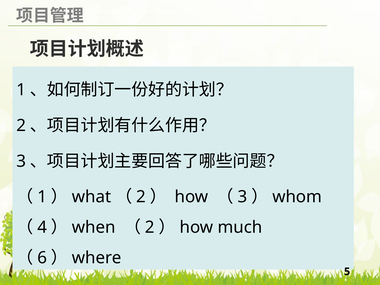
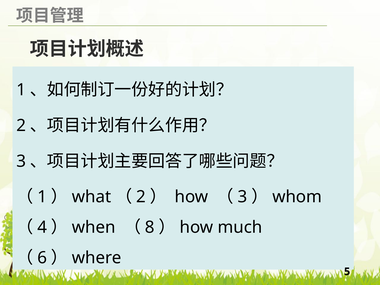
2: 2 -> 8 (150, 227)
